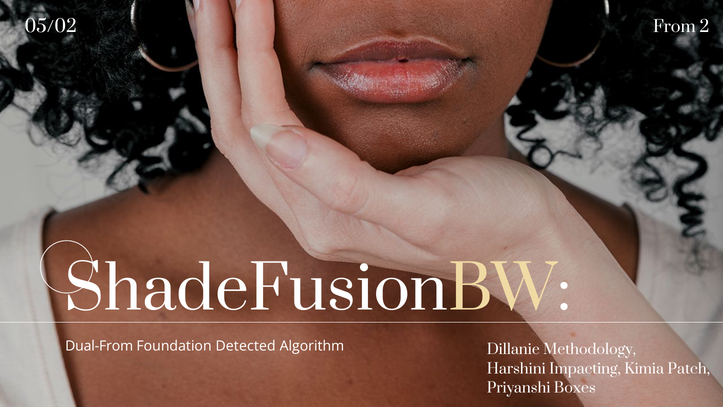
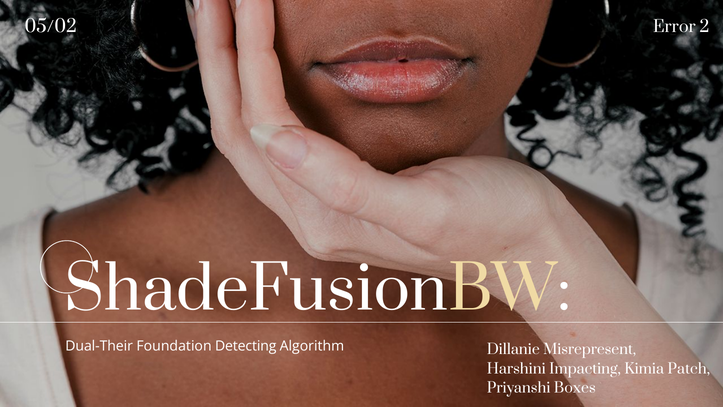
From: From -> Error (674, 27)
Dual-From: Dual-From -> Dual-Their (99, 346)
Detected: Detected -> Detecting (246, 346)
Methodology: Methodology -> Misrepresent (590, 350)
